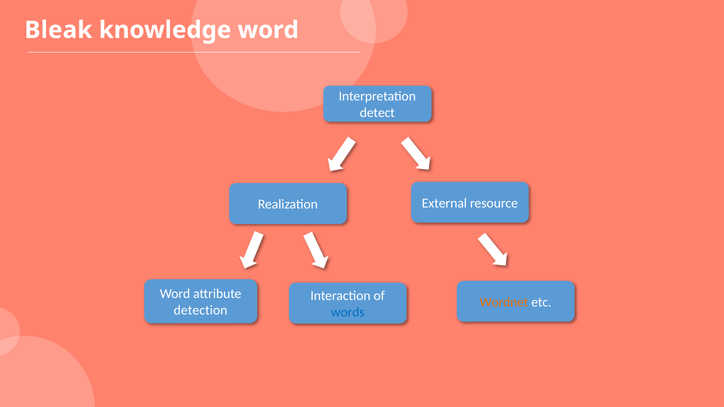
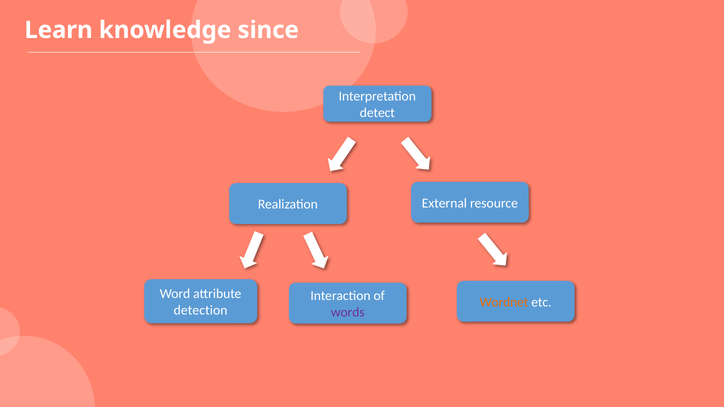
Bleak: Bleak -> Learn (58, 30)
knowledge word: word -> since (268, 30)
words colour: blue -> purple (348, 312)
